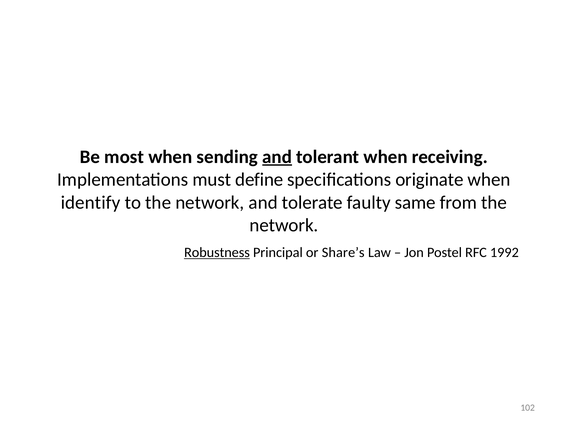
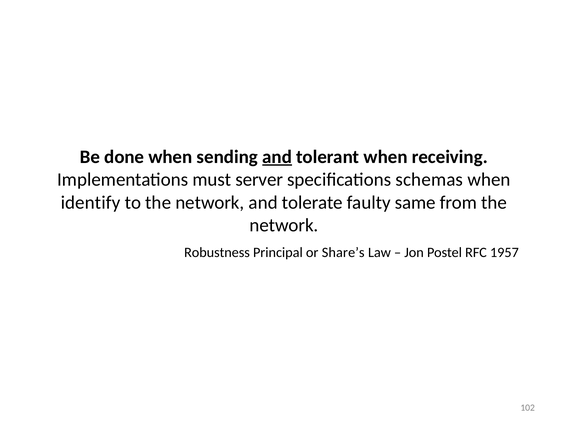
most: most -> done (124, 157)
define: define -> server (259, 180)
originate: originate -> schemas (429, 180)
Robustness underline: present -> none (217, 252)
1992: 1992 -> 1957 (504, 252)
